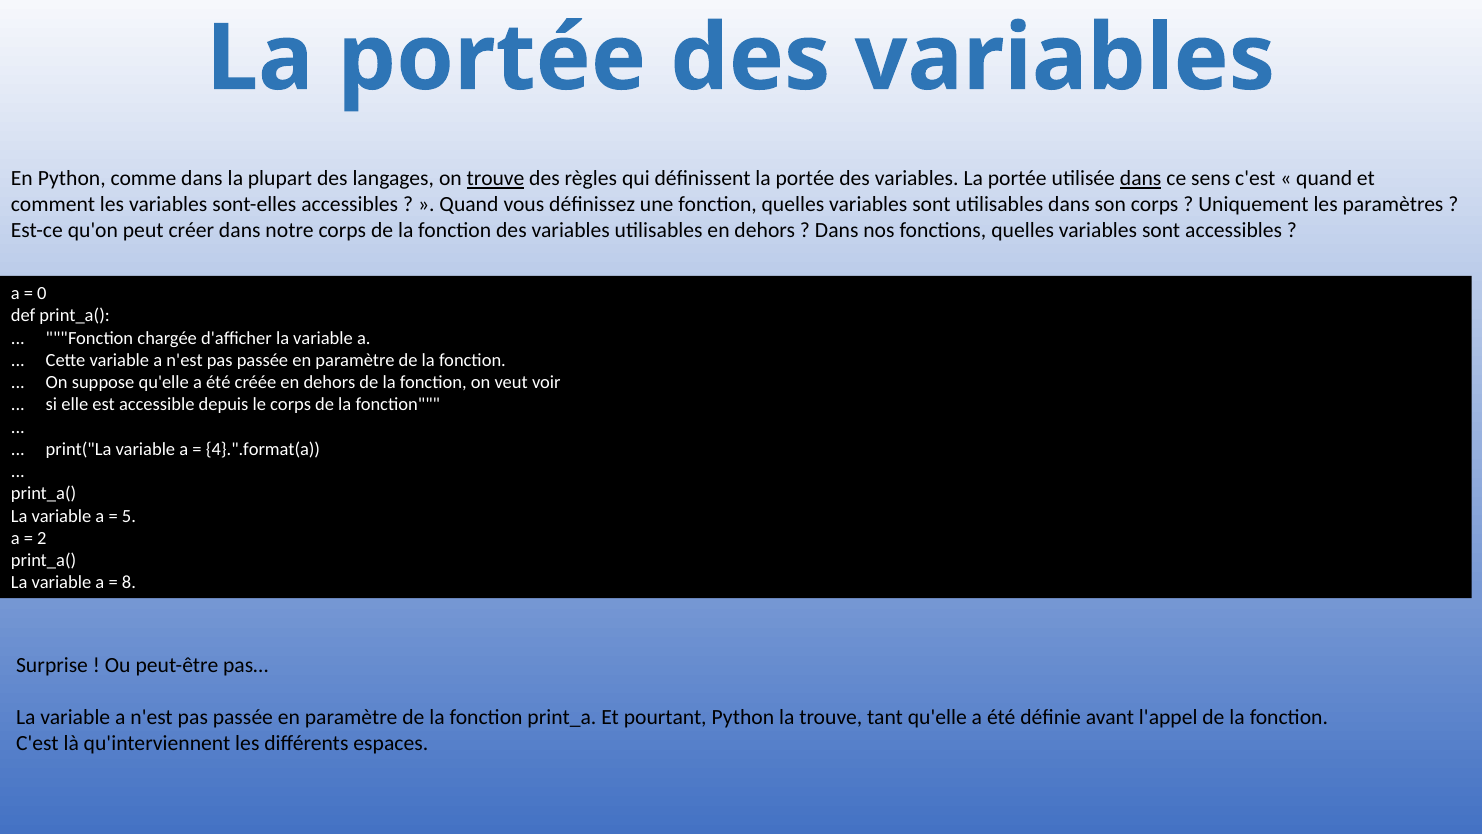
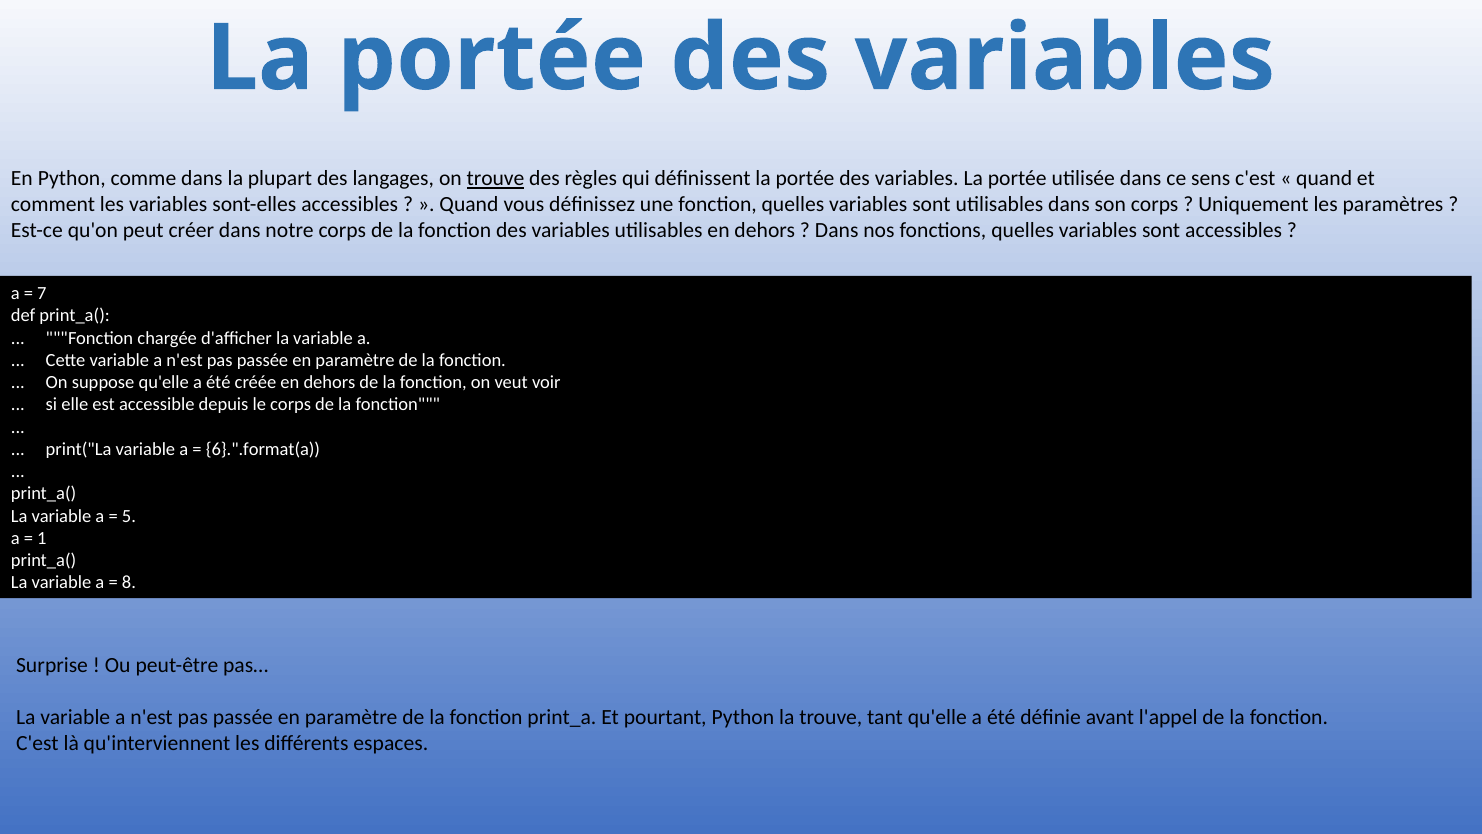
dans underline: present -> none (1141, 179)
0: 0 -> 7 (42, 294)
4}.".format(a: 4}.".format(a -> 6}.".format(a (263, 449)
2: 2 -> 1 (42, 538)
